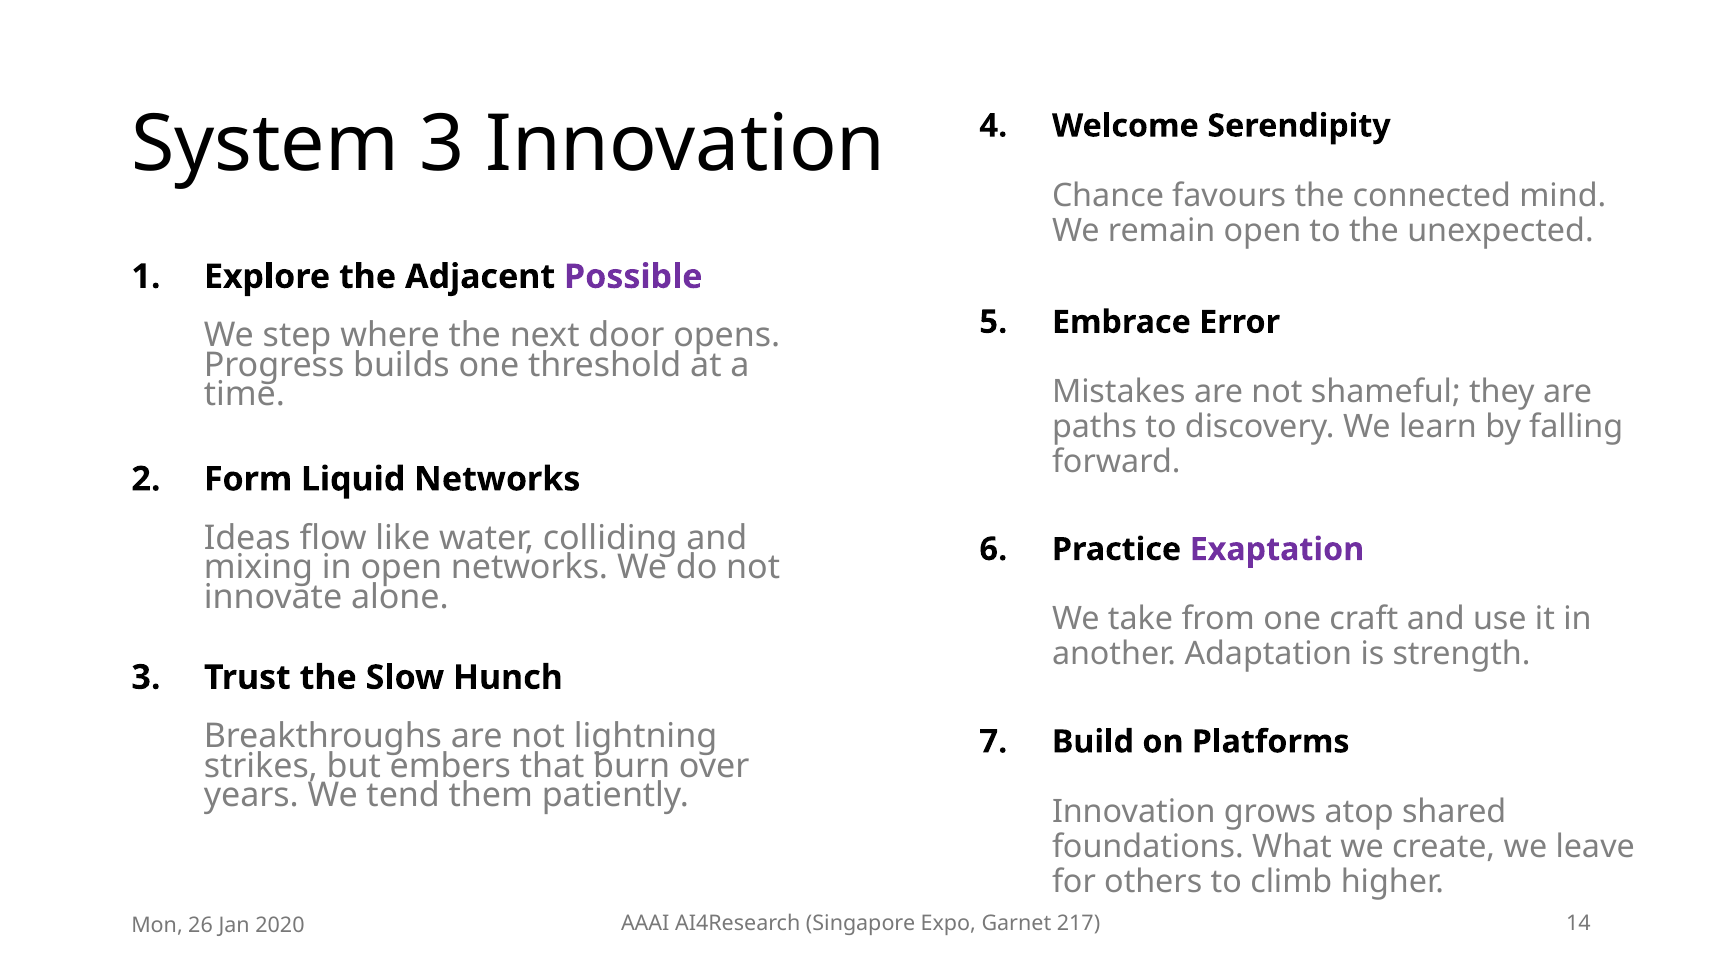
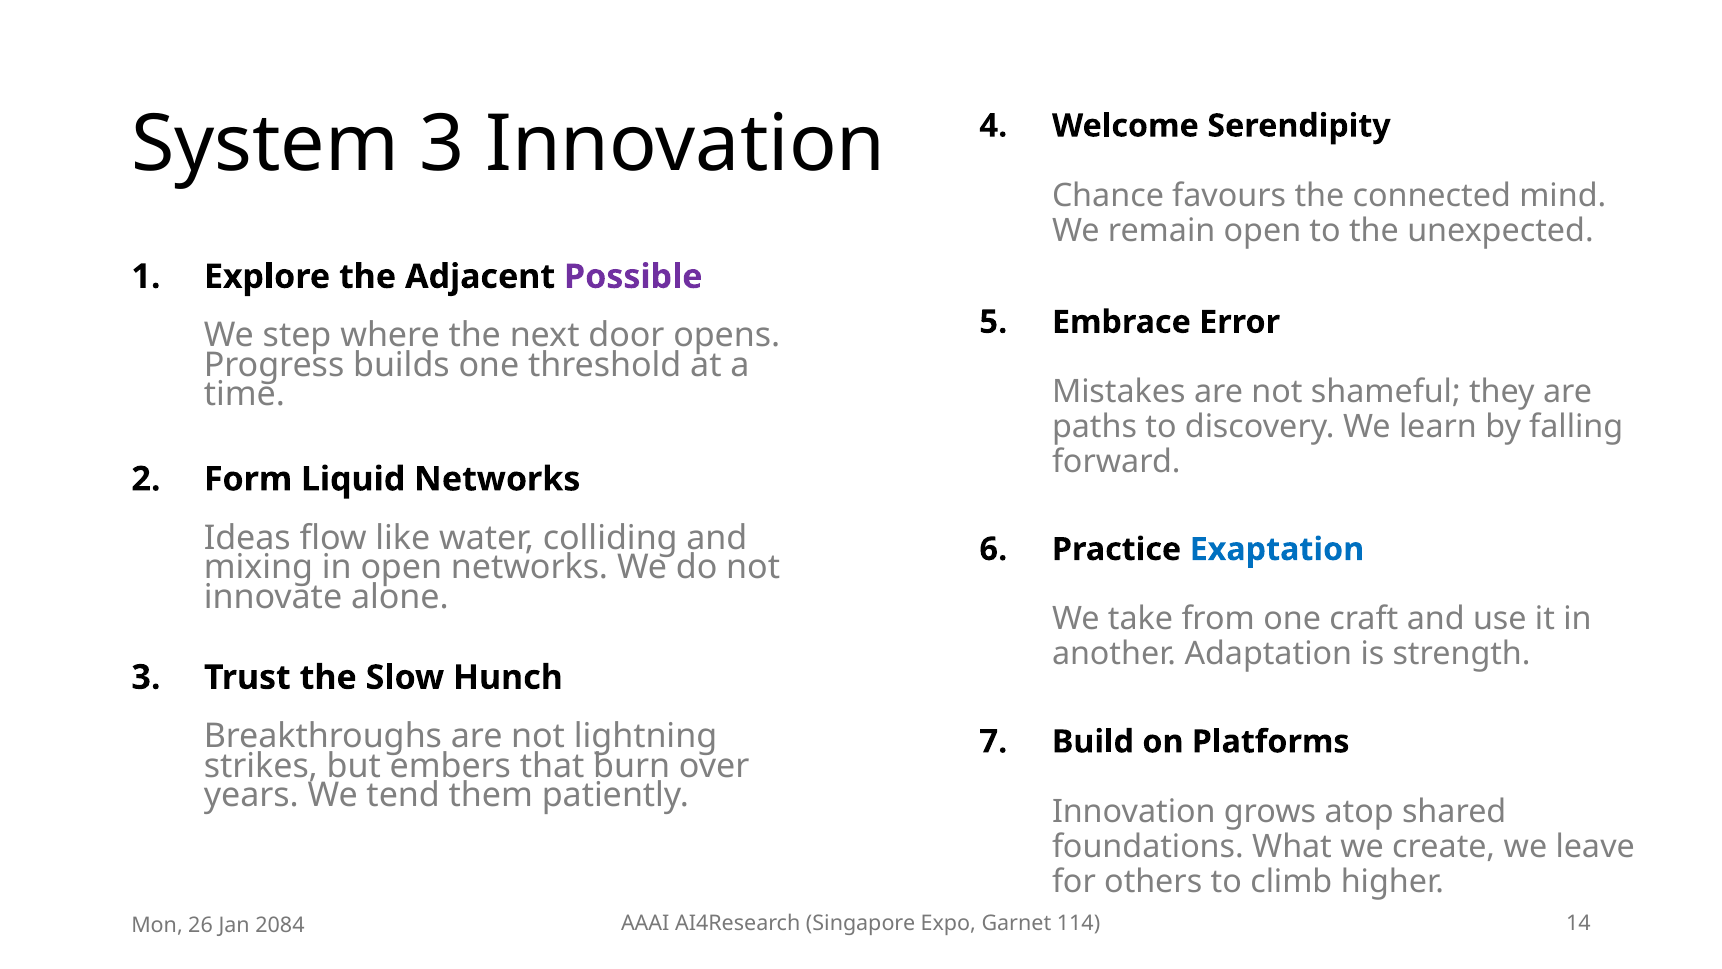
Exaptation colour: purple -> blue (1277, 549)
217: 217 -> 114 (1079, 923)
2020: 2020 -> 2084 (280, 925)
